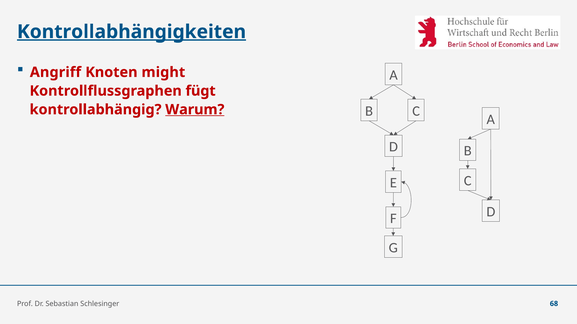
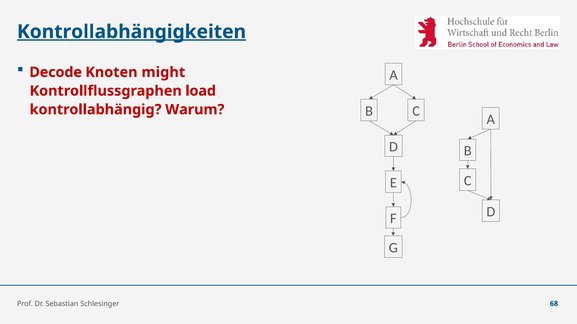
Angriff: Angriff -> Decode (56, 72)
fügt: fügt -> load (201, 91)
Warum underline: present -> none (195, 110)
